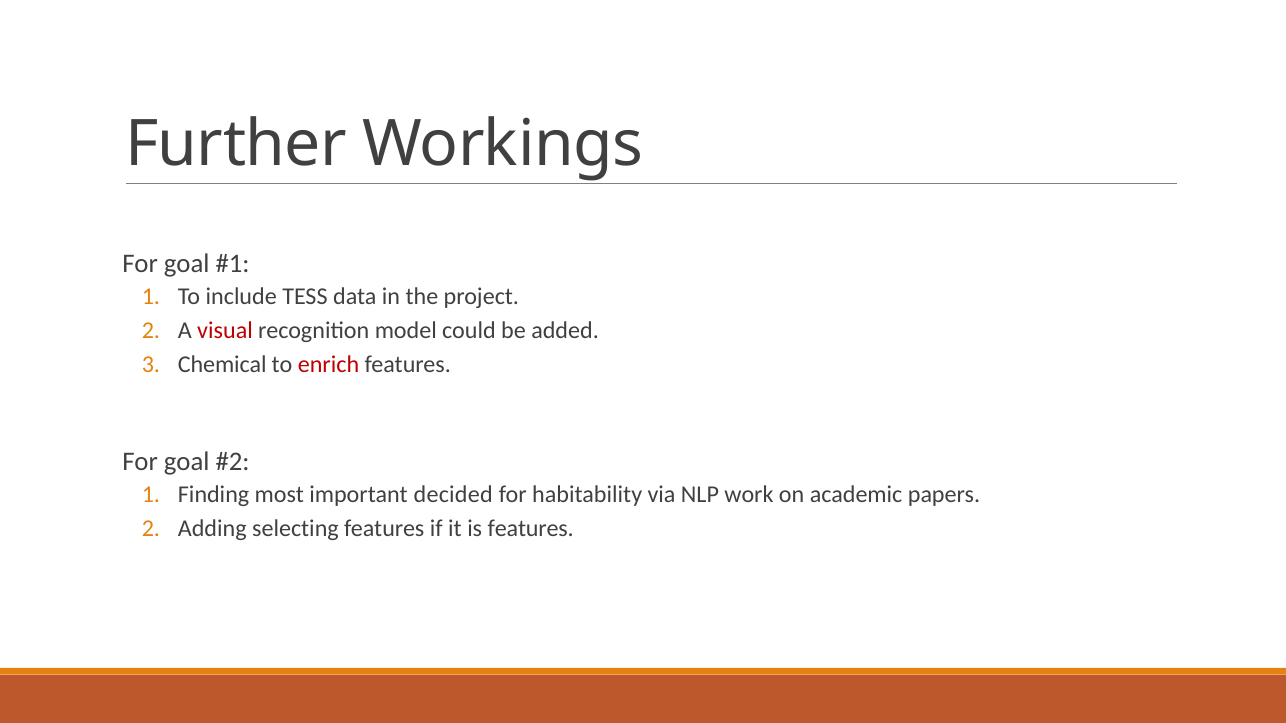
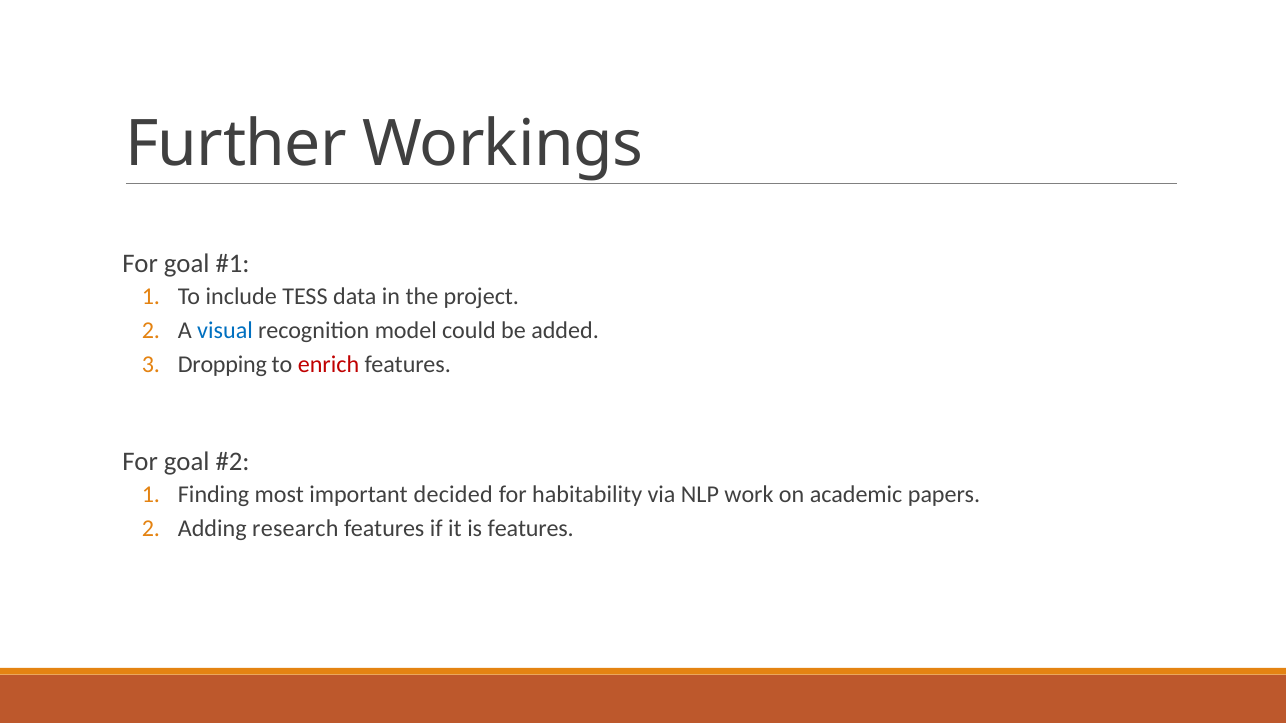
visual colour: red -> blue (225, 331)
Chemical: Chemical -> Dropping (222, 365)
selecting: selecting -> research (295, 529)
